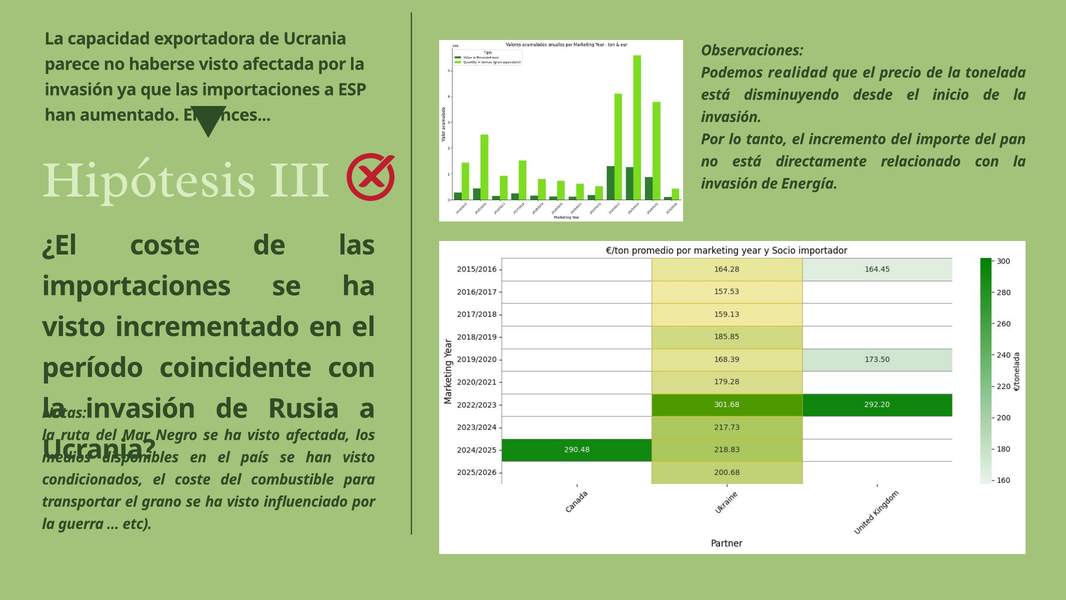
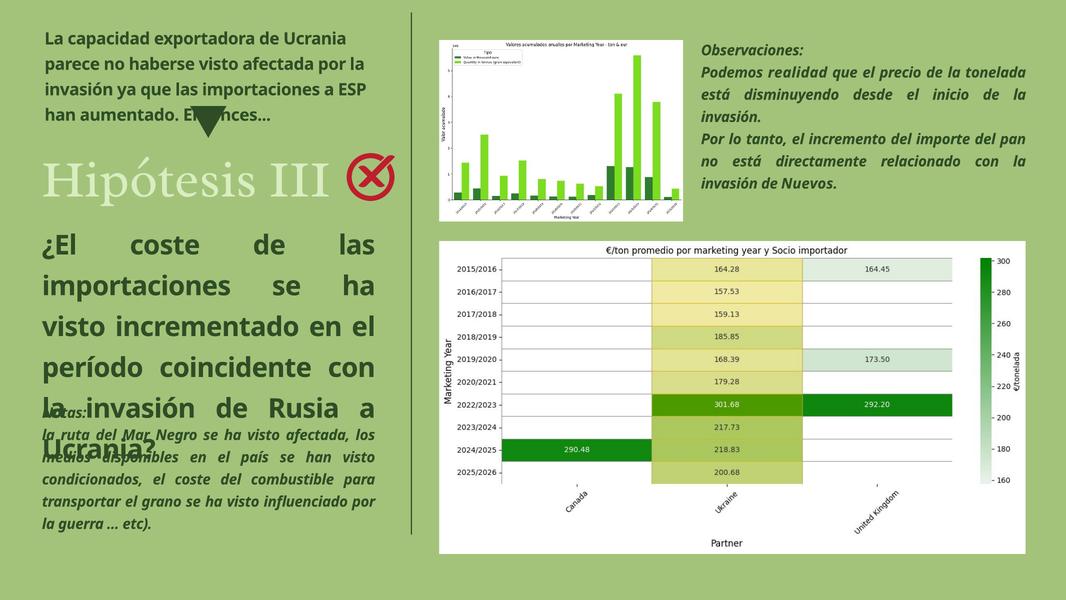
Energía: Energía -> Nuevos (809, 184)
